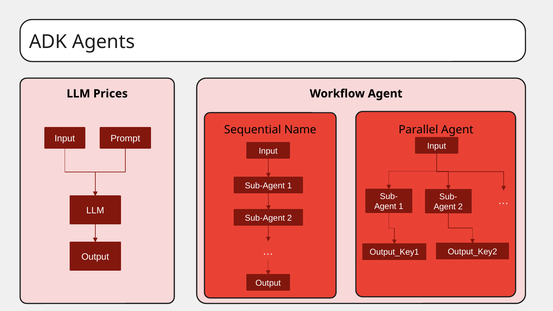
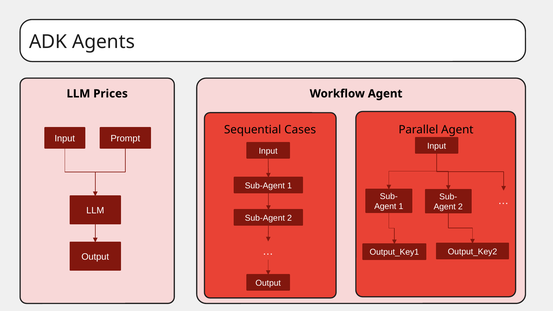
Name: Name -> Cases (300, 130)
